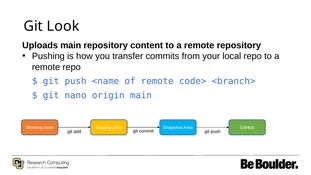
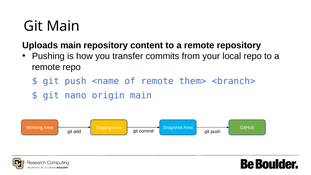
Git Look: Look -> Main (63, 26)
code>: code> -> them> (193, 81)
